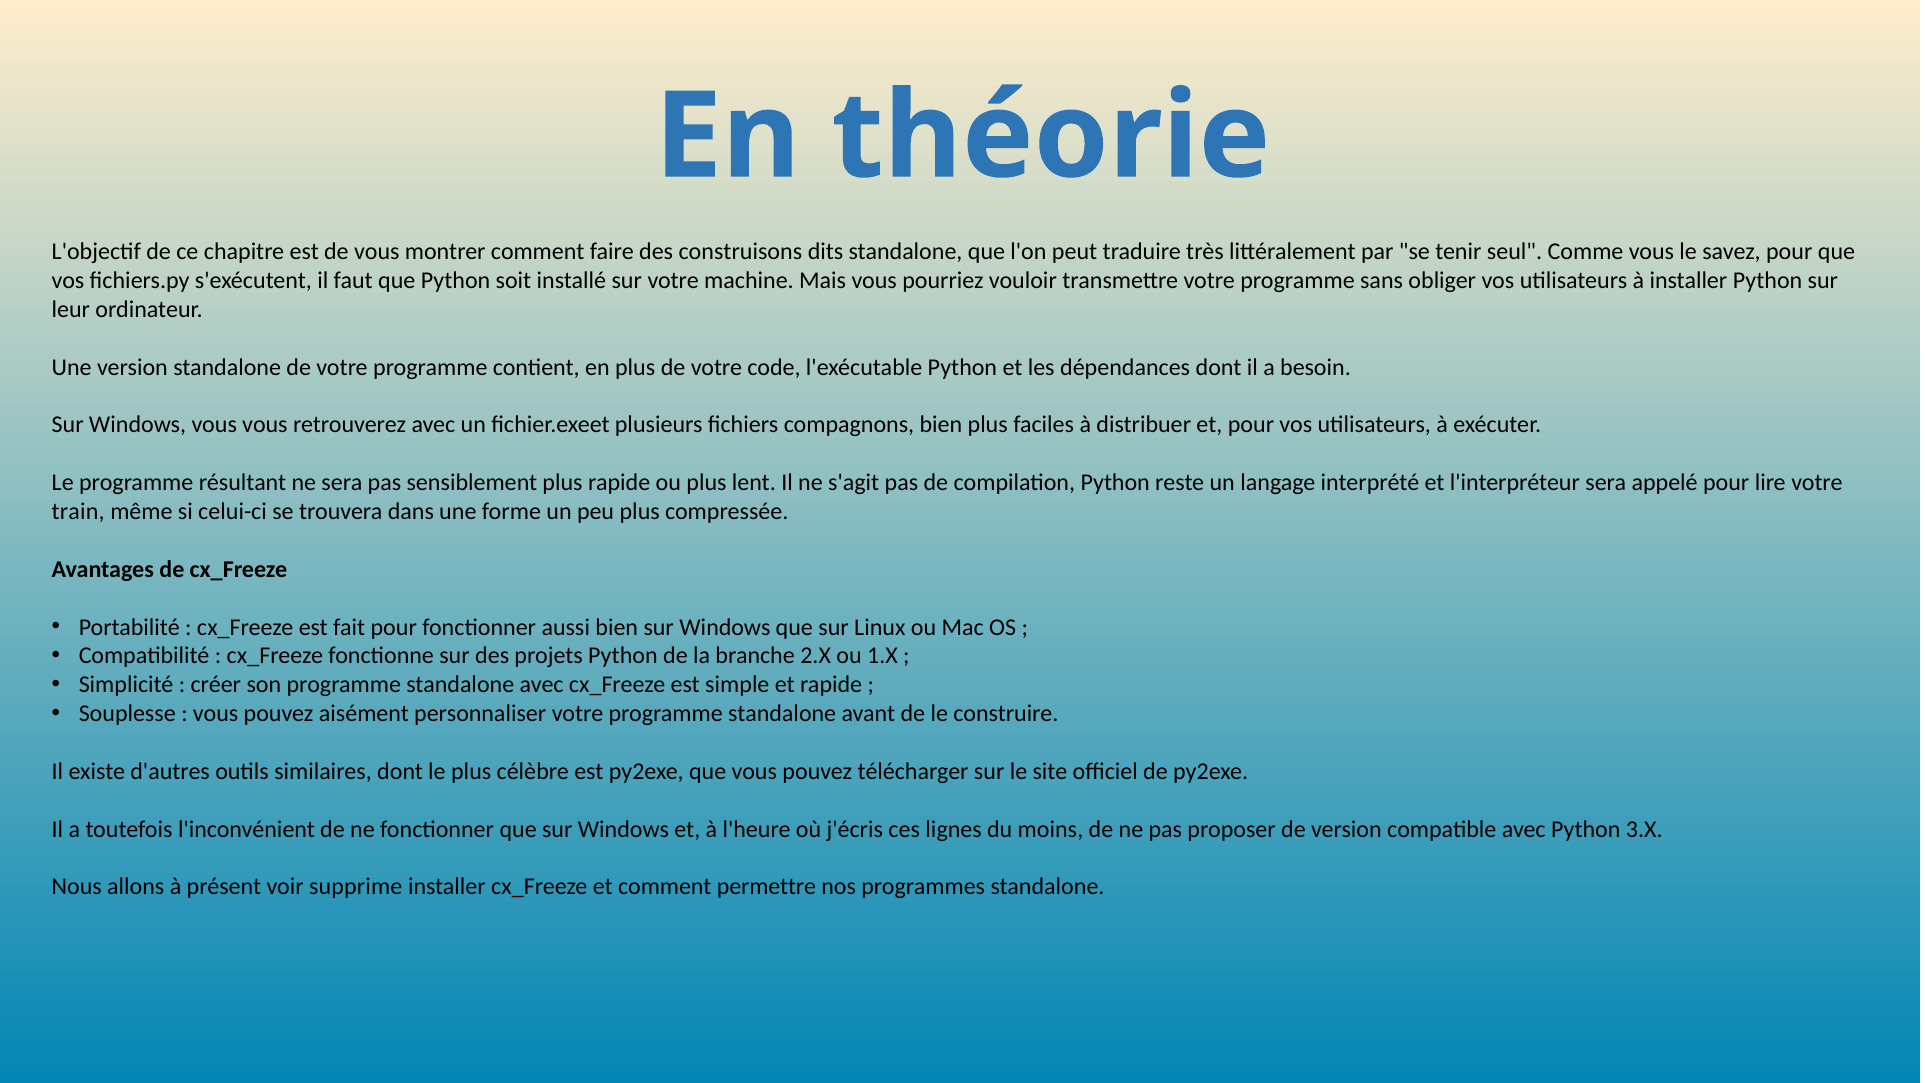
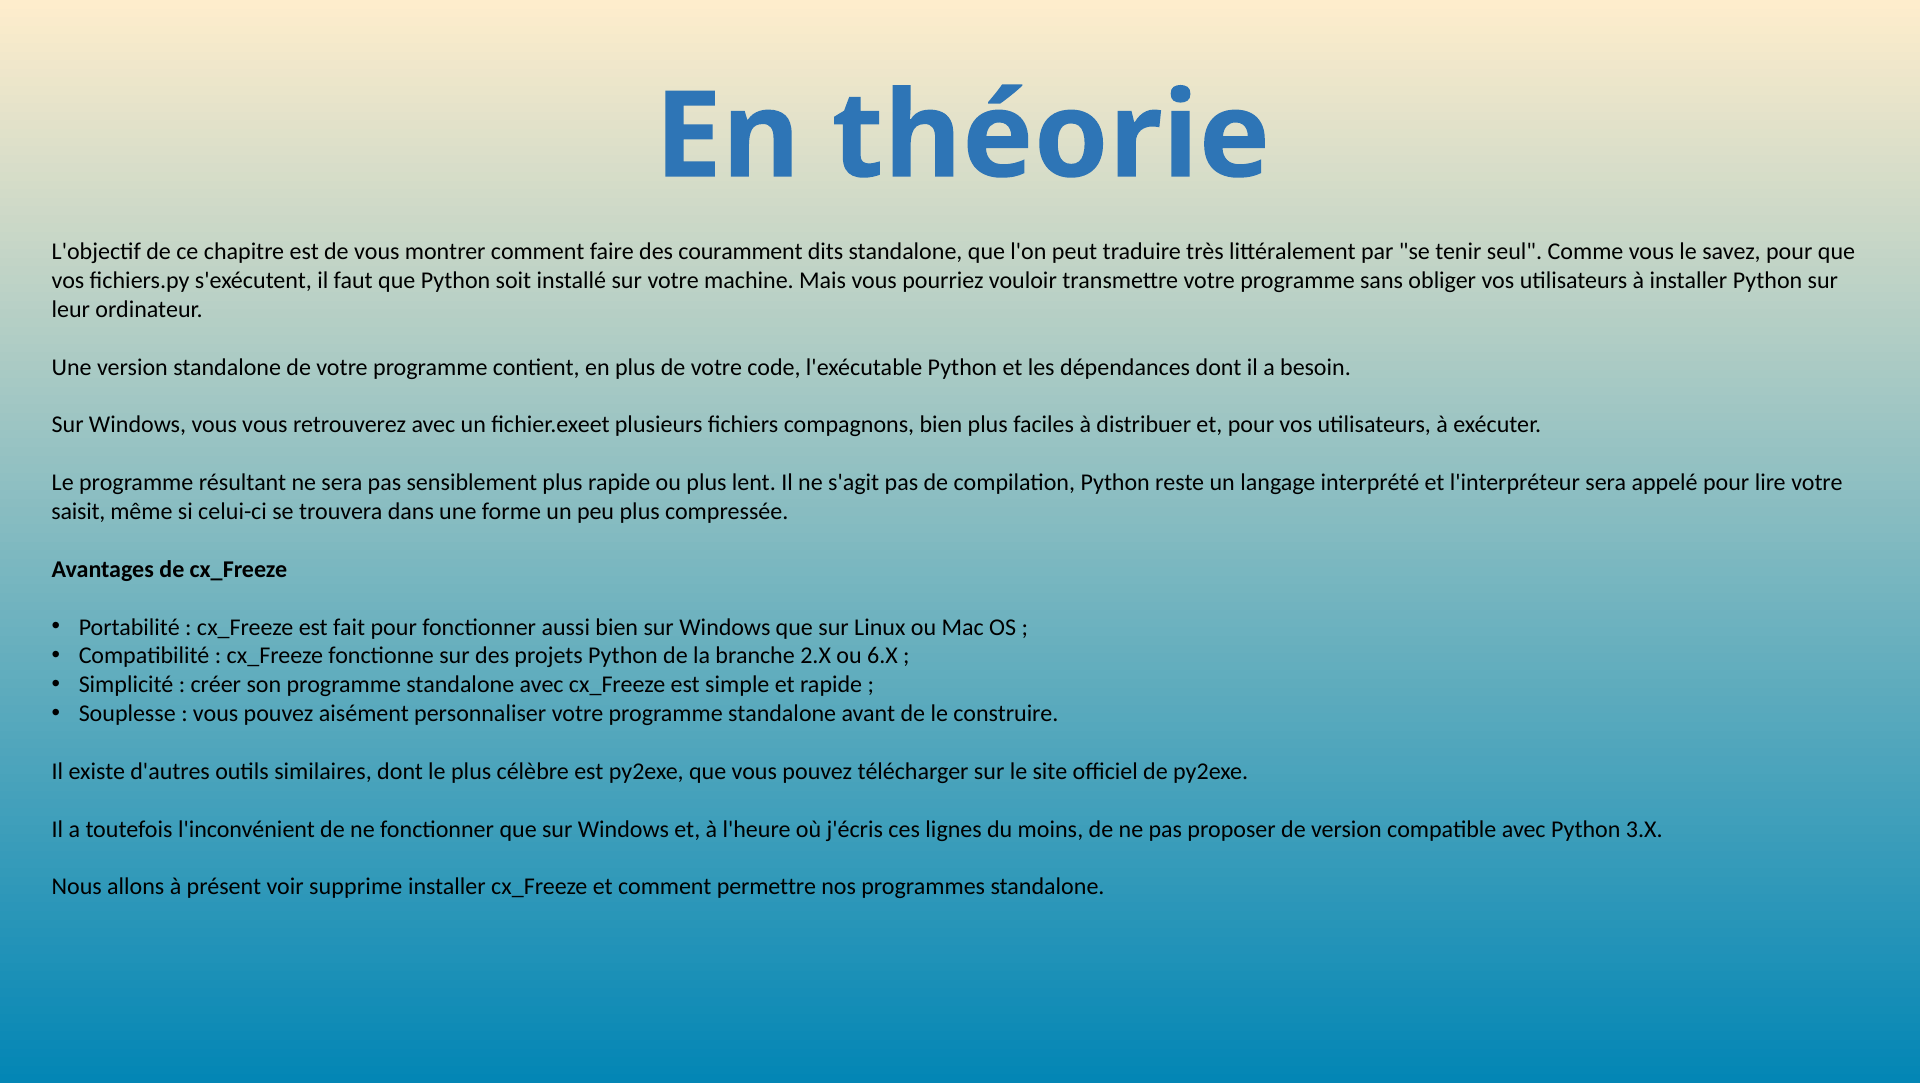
construisons: construisons -> couramment (741, 252)
train: train -> saisit (78, 511)
1.X: 1.X -> 6.X (883, 656)
